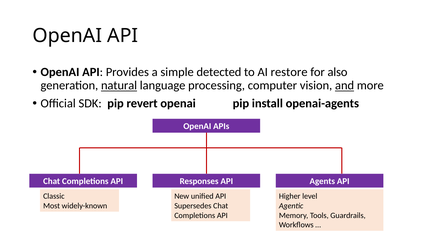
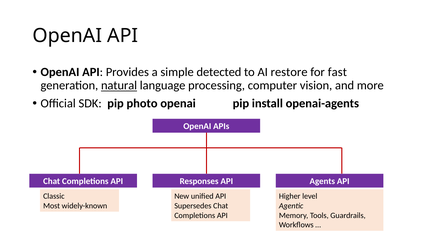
also: also -> fast (337, 72)
and underline: present -> none (345, 86)
revert: revert -> photo (142, 103)
